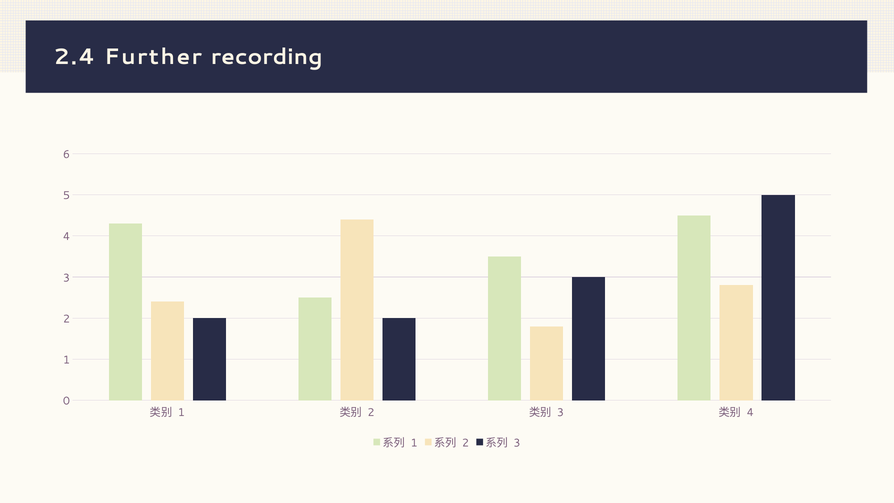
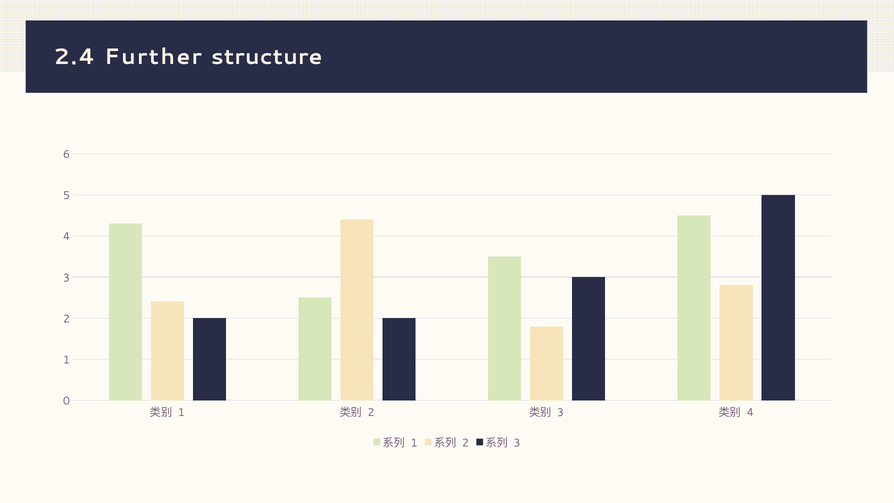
recording: recording -> structure (267, 57)
